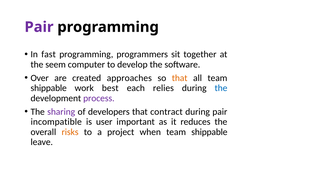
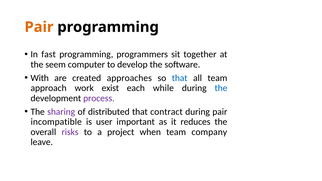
Pair colour: purple -> orange (39, 27)
Over: Over -> With (40, 78)
that colour: orange -> blue (180, 78)
shippable: shippable -> approach (49, 88)
best: best -> exist (110, 88)
relies: relies -> while (163, 88)
developers: developers -> distributed (109, 112)
risks colour: orange -> purple (70, 132)
when team shippable: shippable -> company (209, 132)
